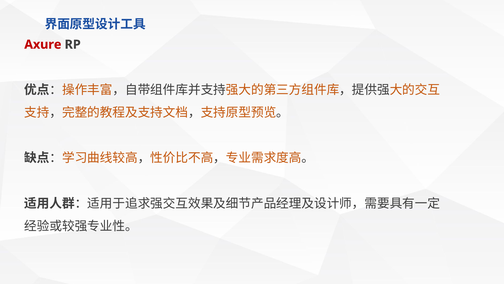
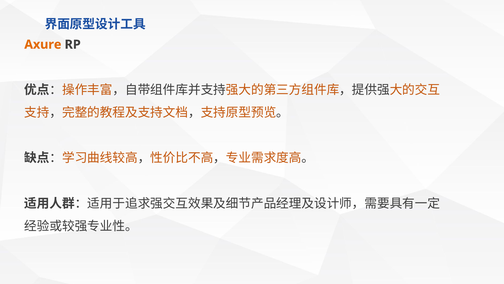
Axure colour: red -> orange (43, 44)
